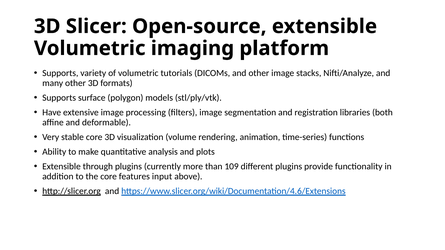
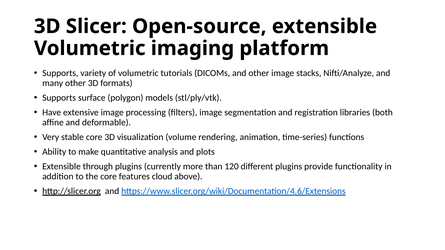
109: 109 -> 120 (232, 167)
input: input -> cloud (162, 177)
